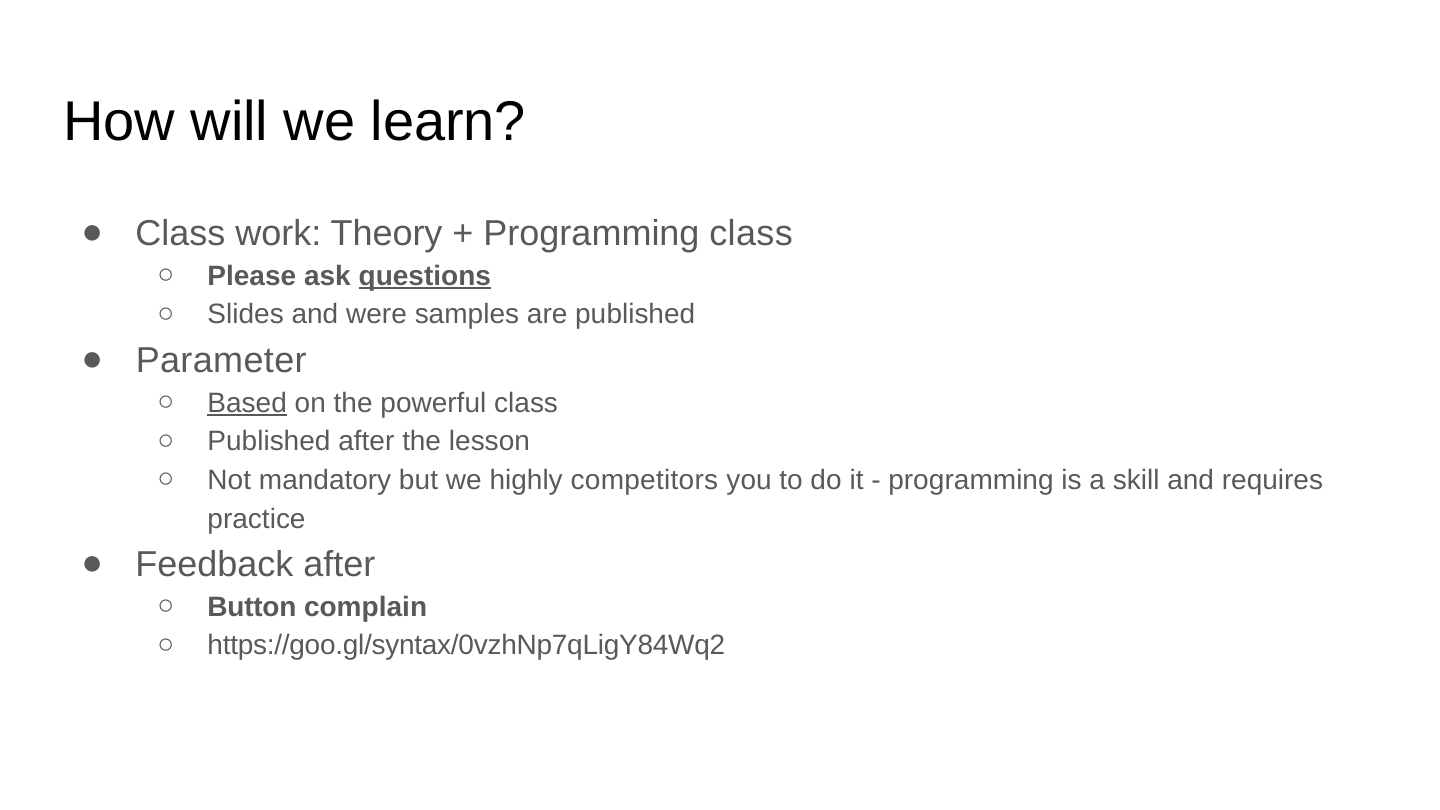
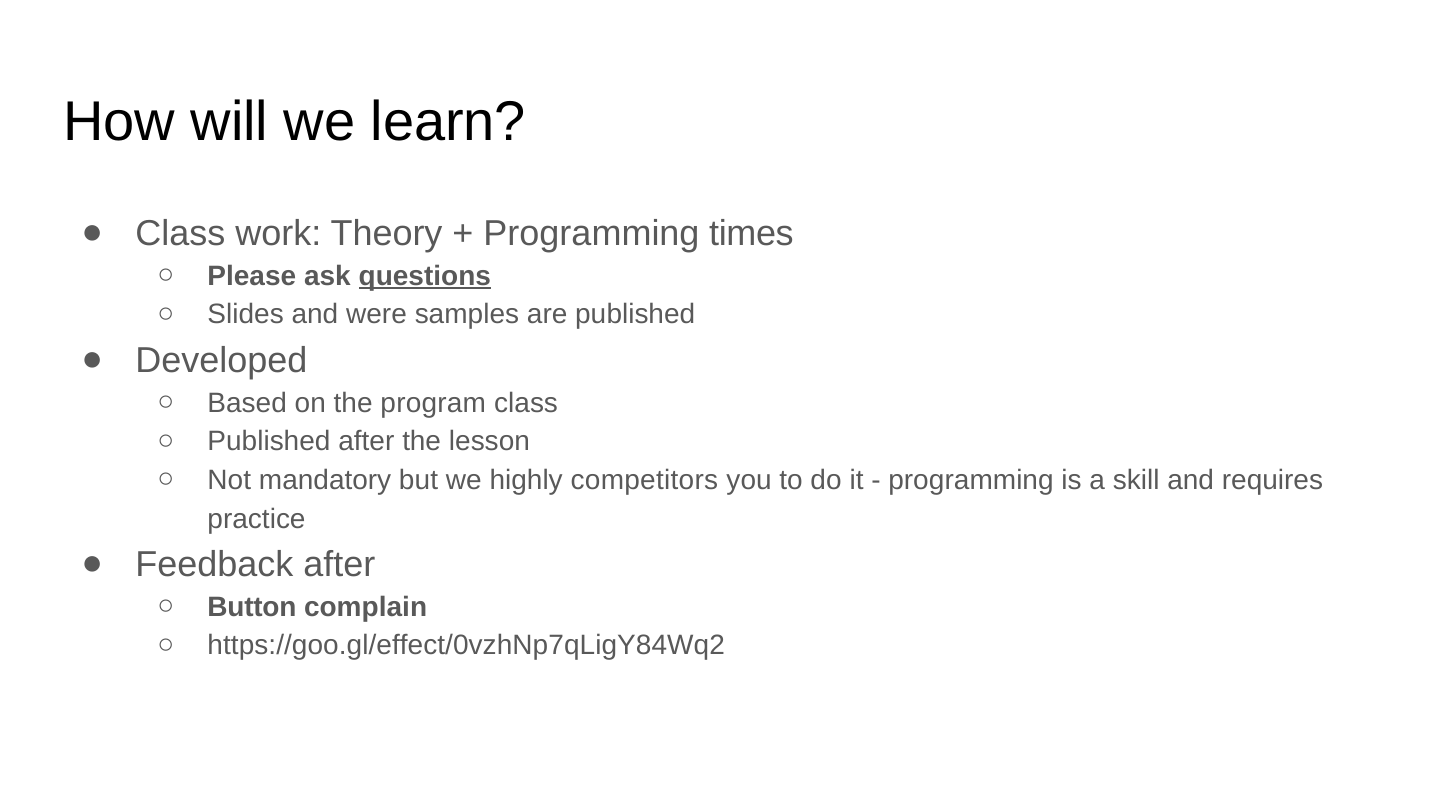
Programming class: class -> times (751, 233)
Parameter: Parameter -> Developed (221, 360)
Based underline: present -> none (247, 403)
powerful: powerful -> program (433, 403)
https://goo.gl/syntax/0vzhNp7qLigY84Wq2: https://goo.gl/syntax/0vzhNp7qLigY84Wq2 -> https://goo.gl/effect/0vzhNp7qLigY84Wq2 (466, 646)
